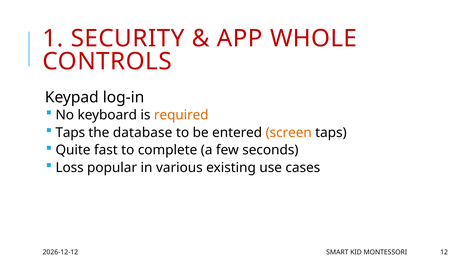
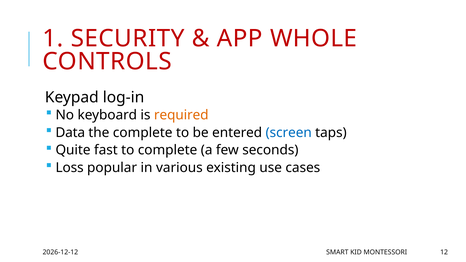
Taps: Taps -> Data (70, 133)
the database: database -> complete (143, 133)
screen colour: orange -> blue (289, 133)
